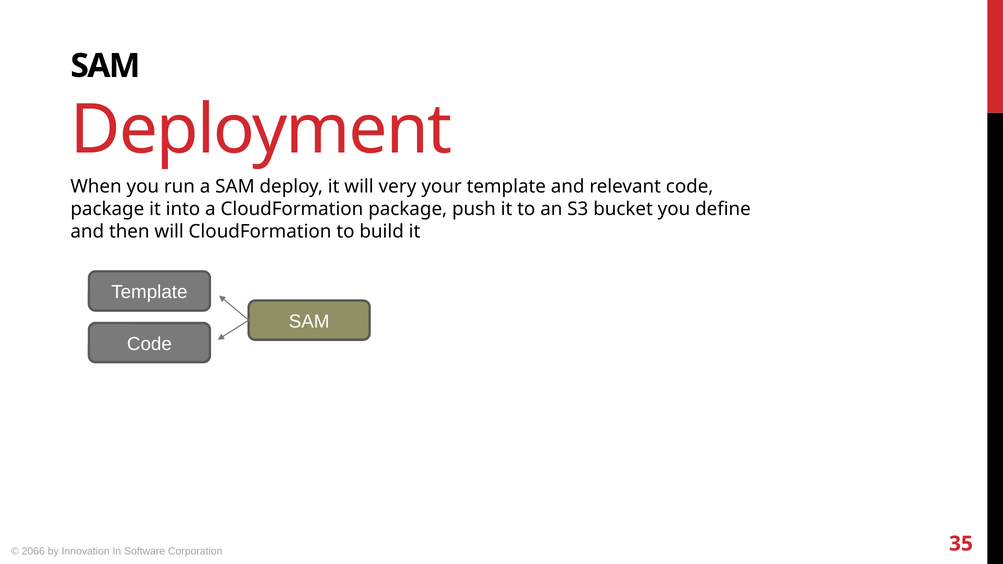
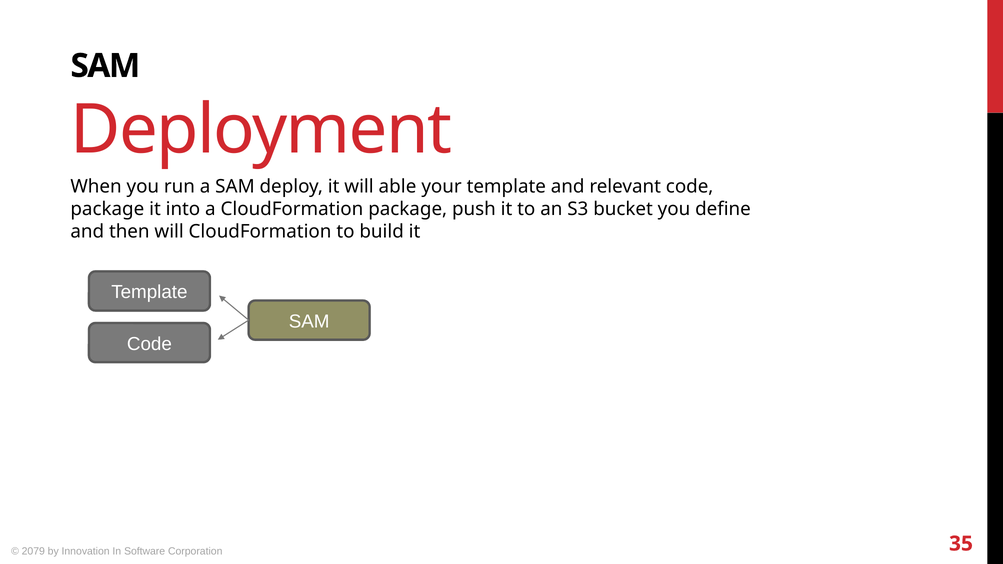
very: very -> able (397, 187)
2066: 2066 -> 2079 (33, 552)
